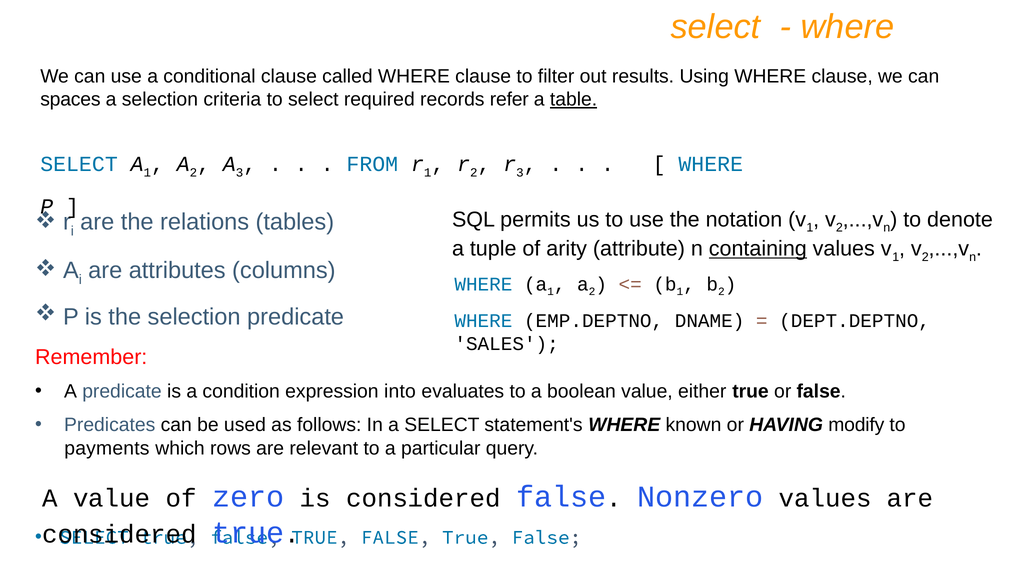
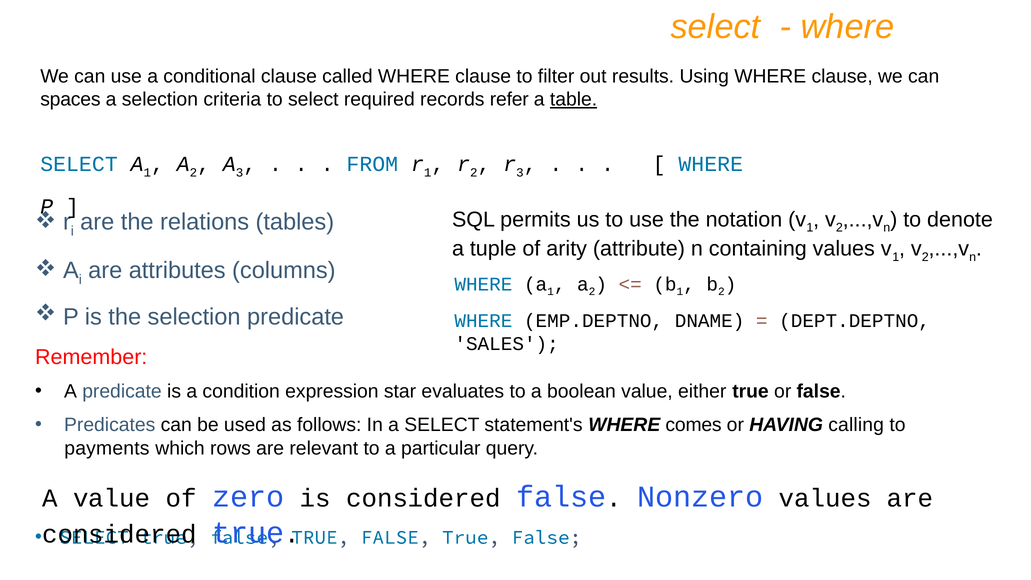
containing underline: present -> none (758, 249)
into: into -> star (400, 392)
known: known -> comes (694, 425)
modify: modify -> calling (856, 425)
